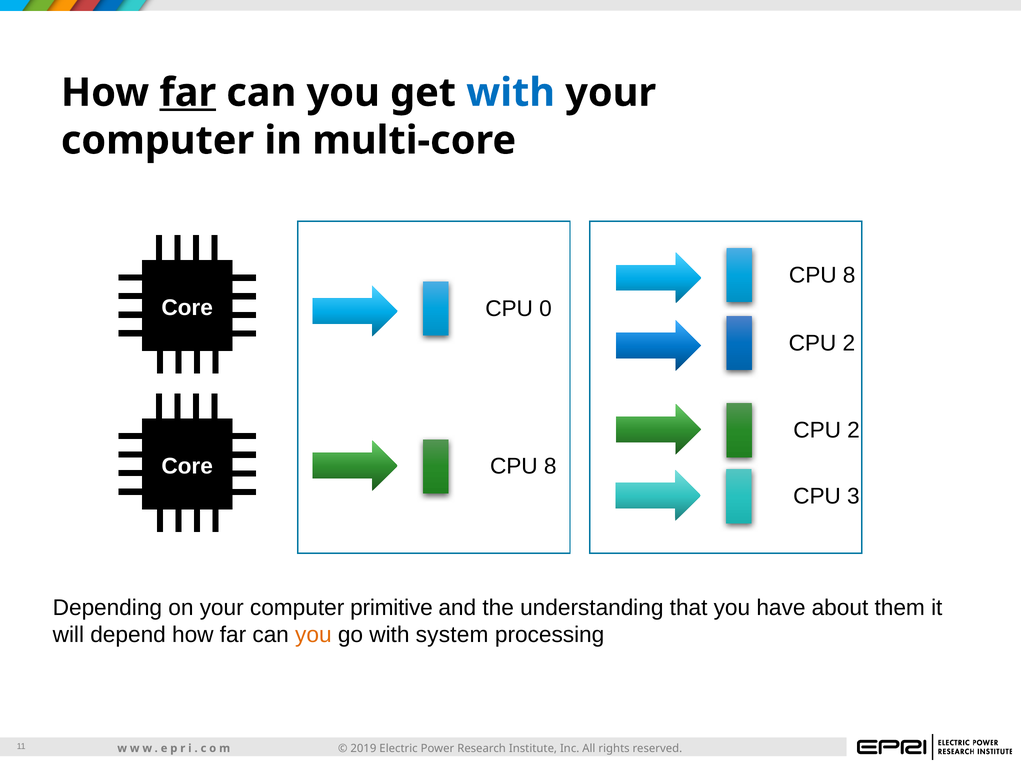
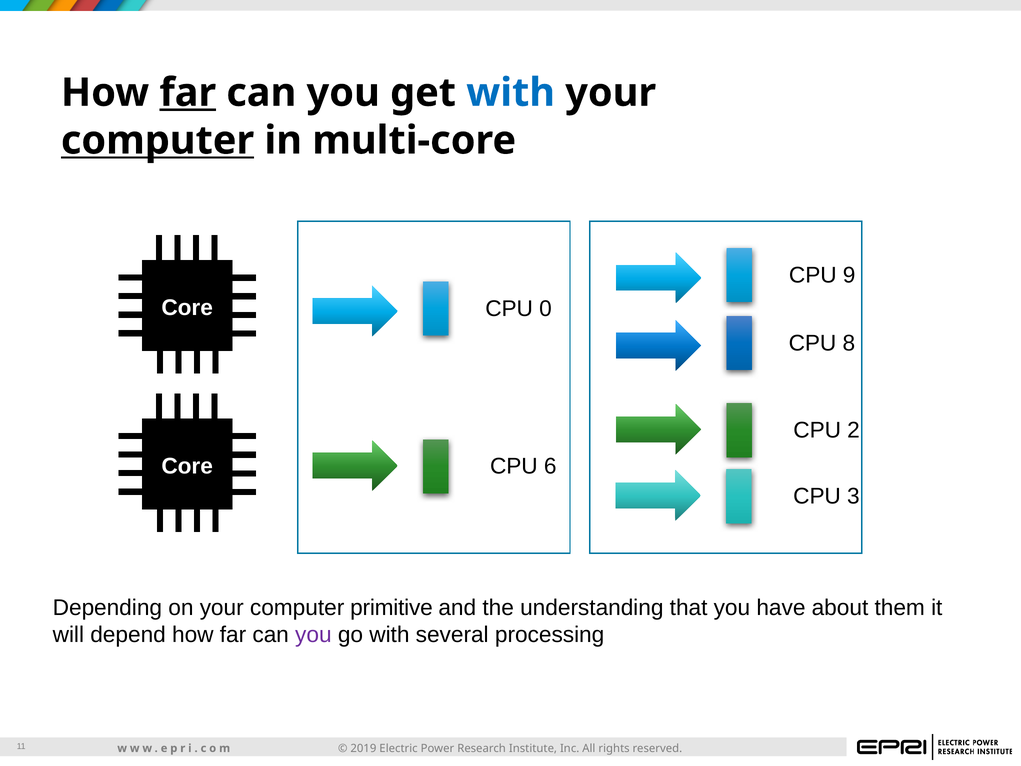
computer underline: none -> present (158, 140)
8: 8 -> 9 (849, 275)
2: 2 -> 8 (849, 343)
8: 8 -> 6 (550, 466)
you colour: orange -> purple (313, 635)
system: system -> several (452, 635)
